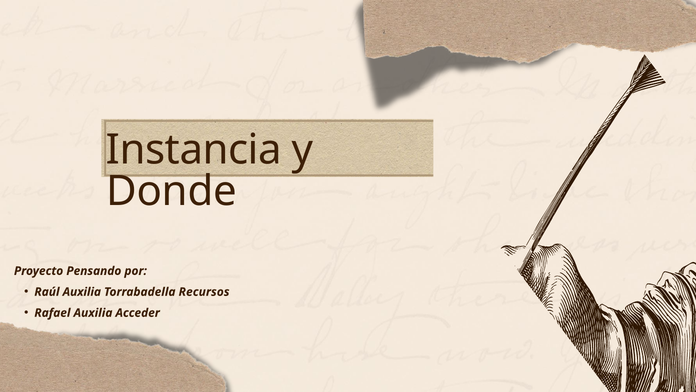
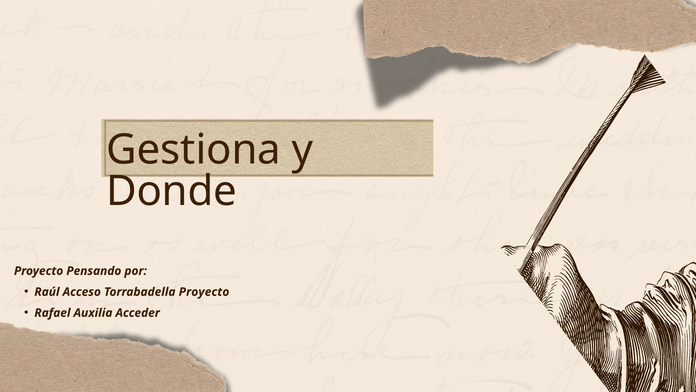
Instancia: Instancia -> Gestiona (194, 150)
Raúl Auxilia: Auxilia -> Acceso (82, 292)
Torrabadella Recursos: Recursos -> Proyecto (204, 292)
